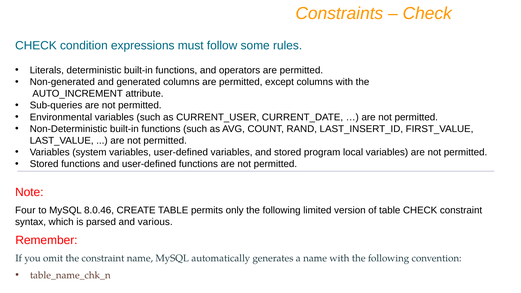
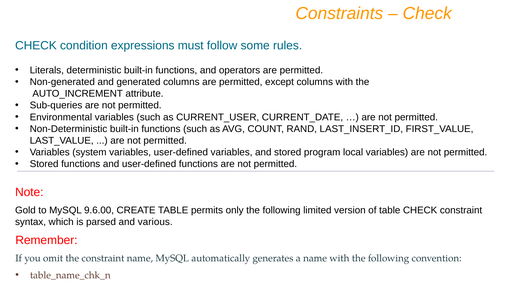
Four: Four -> Gold (25, 210)
8.0.46: 8.0.46 -> 9.6.00 (99, 210)
